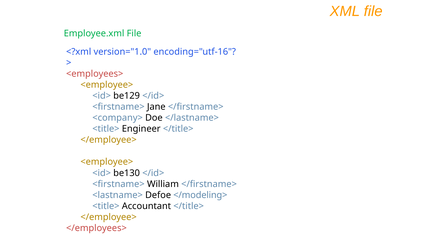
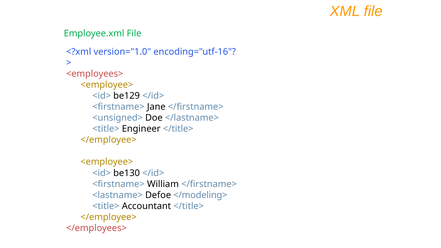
<company>: <company> -> <unsigned> (118, 118)
